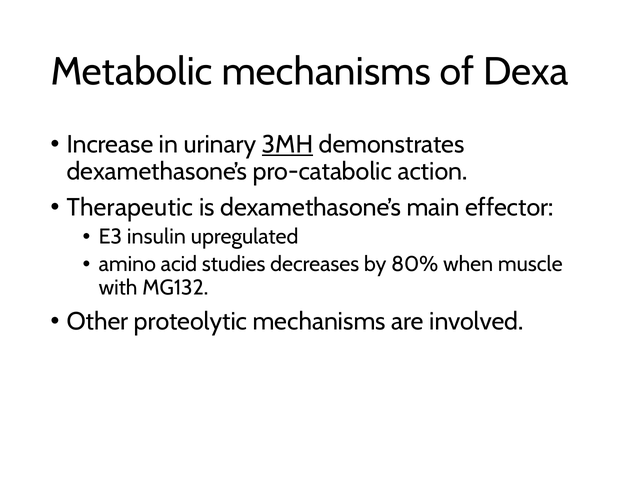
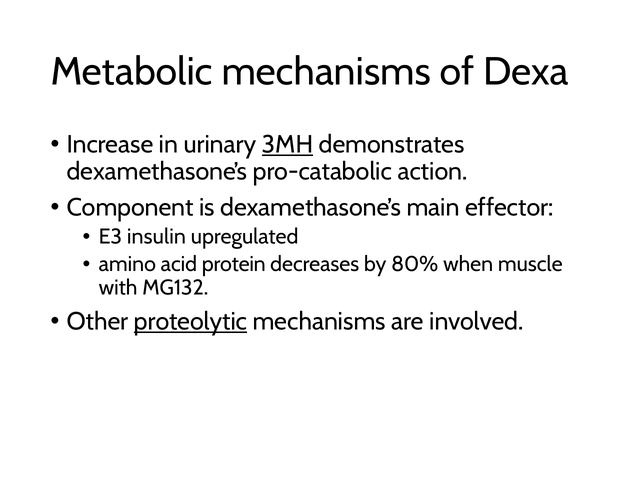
Therapeutic: Therapeutic -> Component (130, 208)
studies: studies -> protein (234, 265)
proteolytic underline: none -> present (190, 322)
